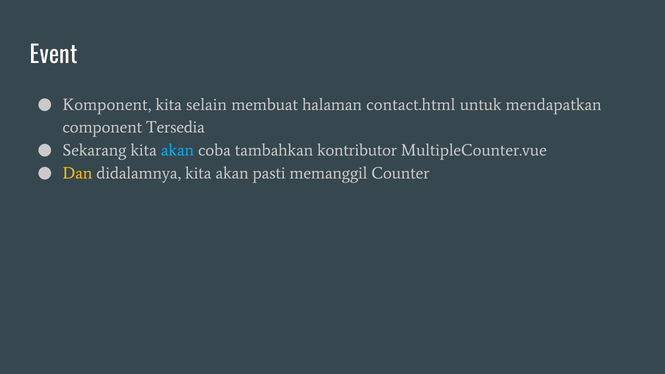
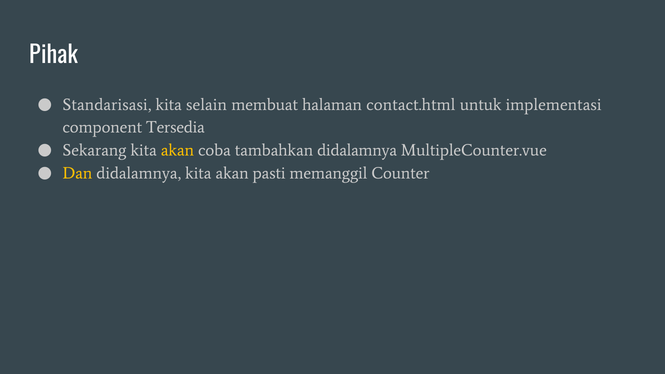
Event: Event -> Pihak (54, 55)
Komponent: Komponent -> Standarisasi (107, 105)
mendapatkan: mendapatkan -> implementasi (554, 105)
akan colour: light blue -> yellow (177, 150)
tambahkan kontributor: kontributor -> didalamnya (357, 150)
